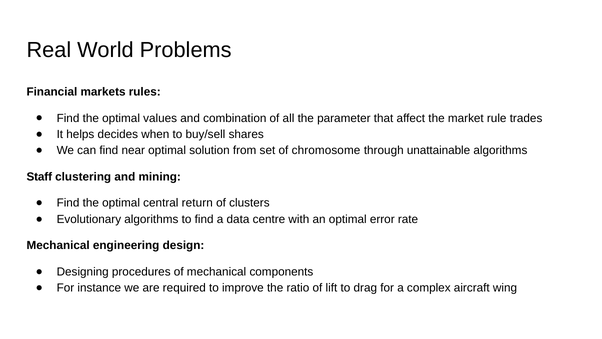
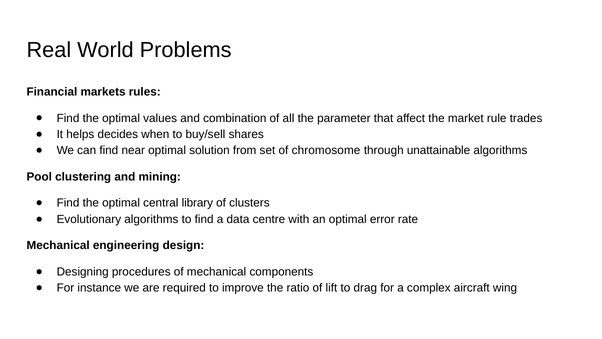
Staff: Staff -> Pool (39, 177)
return: return -> library (197, 203)
